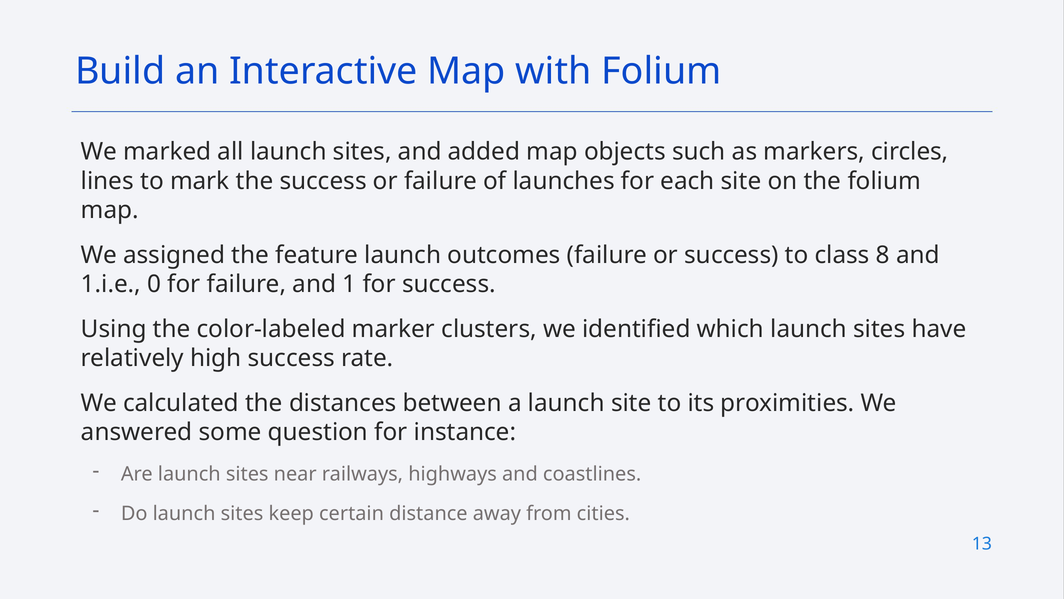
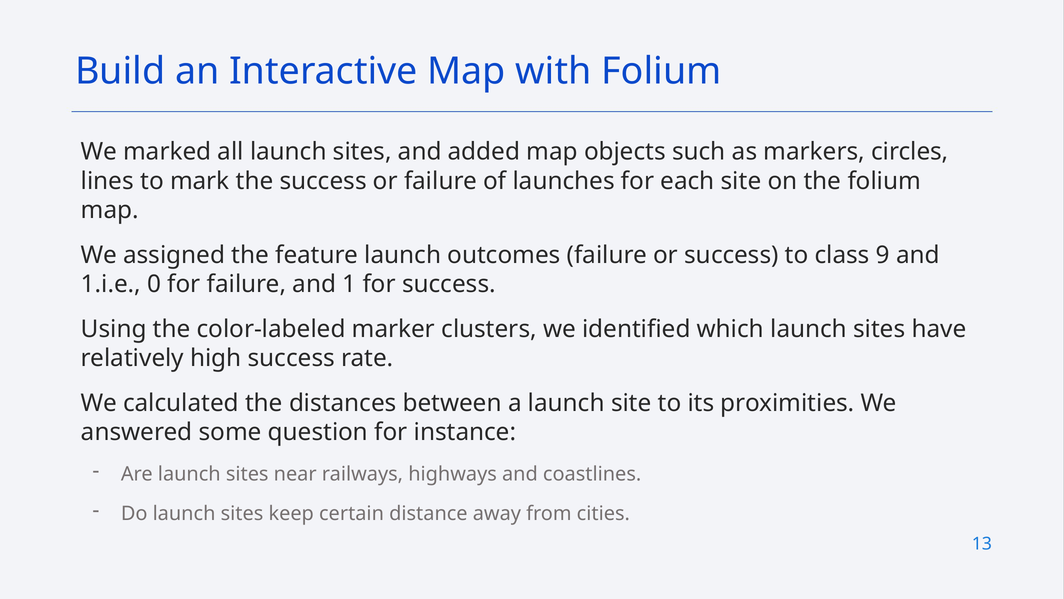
8: 8 -> 9 (883, 255)
